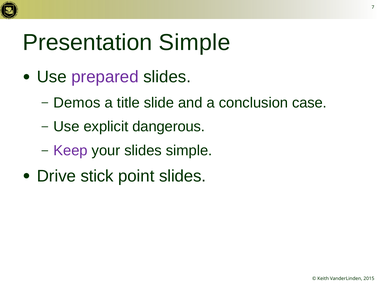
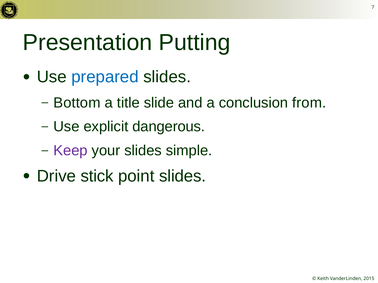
Presentation Simple: Simple -> Putting (195, 43)
prepared colour: purple -> blue (105, 77)
Demos: Demos -> Bottom (77, 103)
case: case -> from (309, 103)
